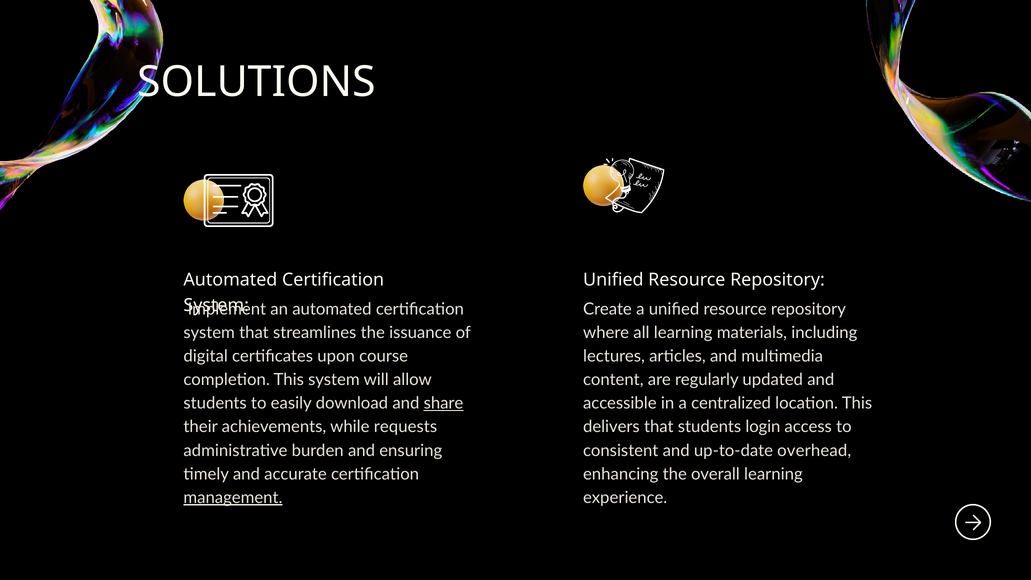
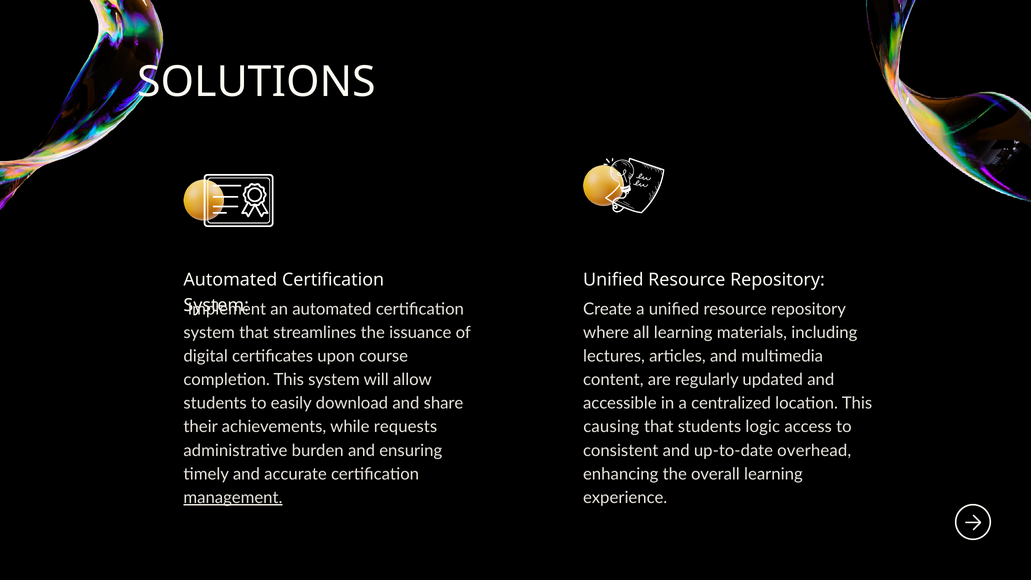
share underline: present -> none (444, 403)
delivers: delivers -> causing (611, 427)
login: login -> logic (763, 427)
